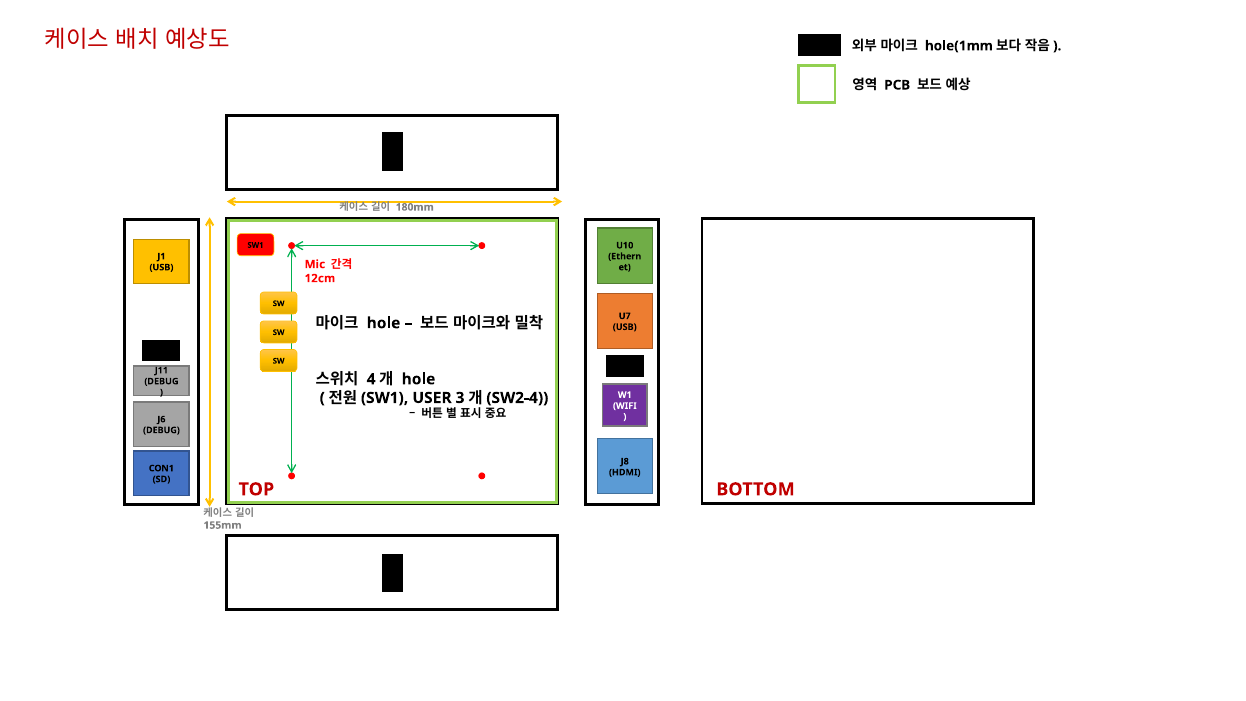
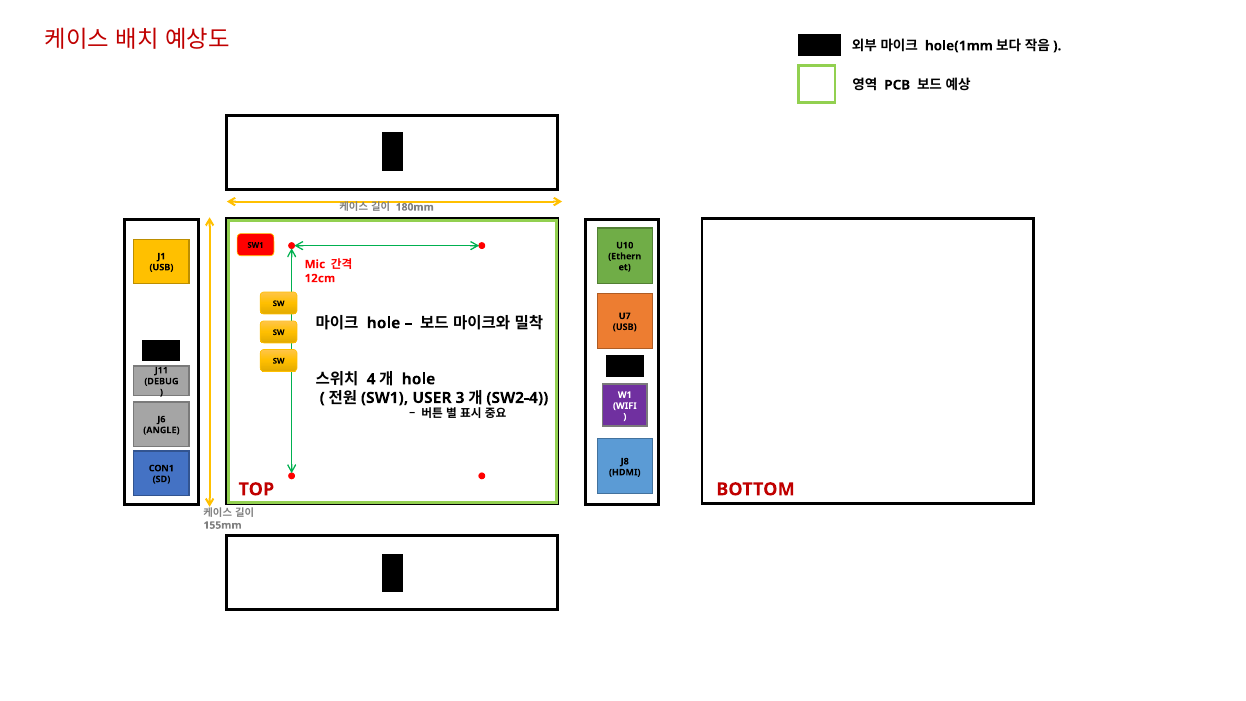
DEBUG: DEBUG -> ANGLE (161, 430)
